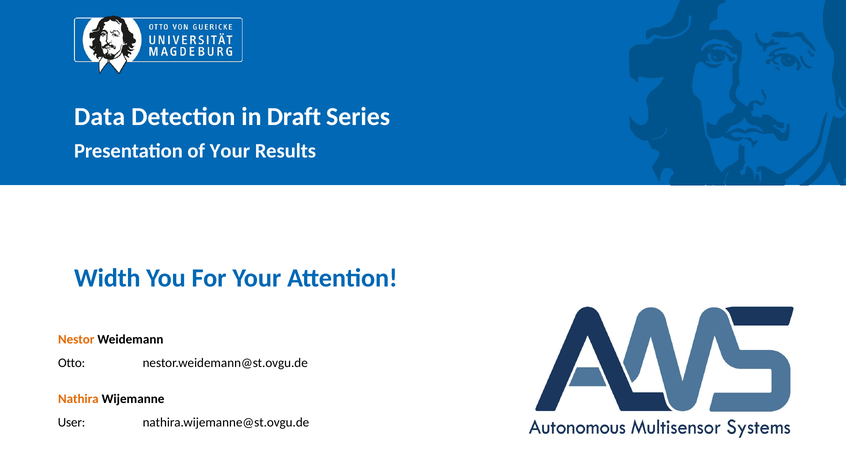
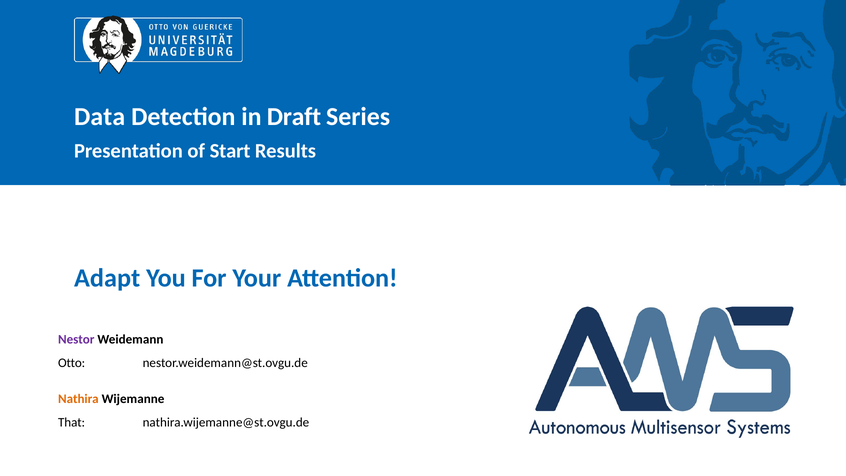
of Your: Your -> Start (230, 151)
Width: Width -> Adapt (107, 278)
Nestor colour: orange -> purple (76, 339)
User: User -> That (72, 422)
